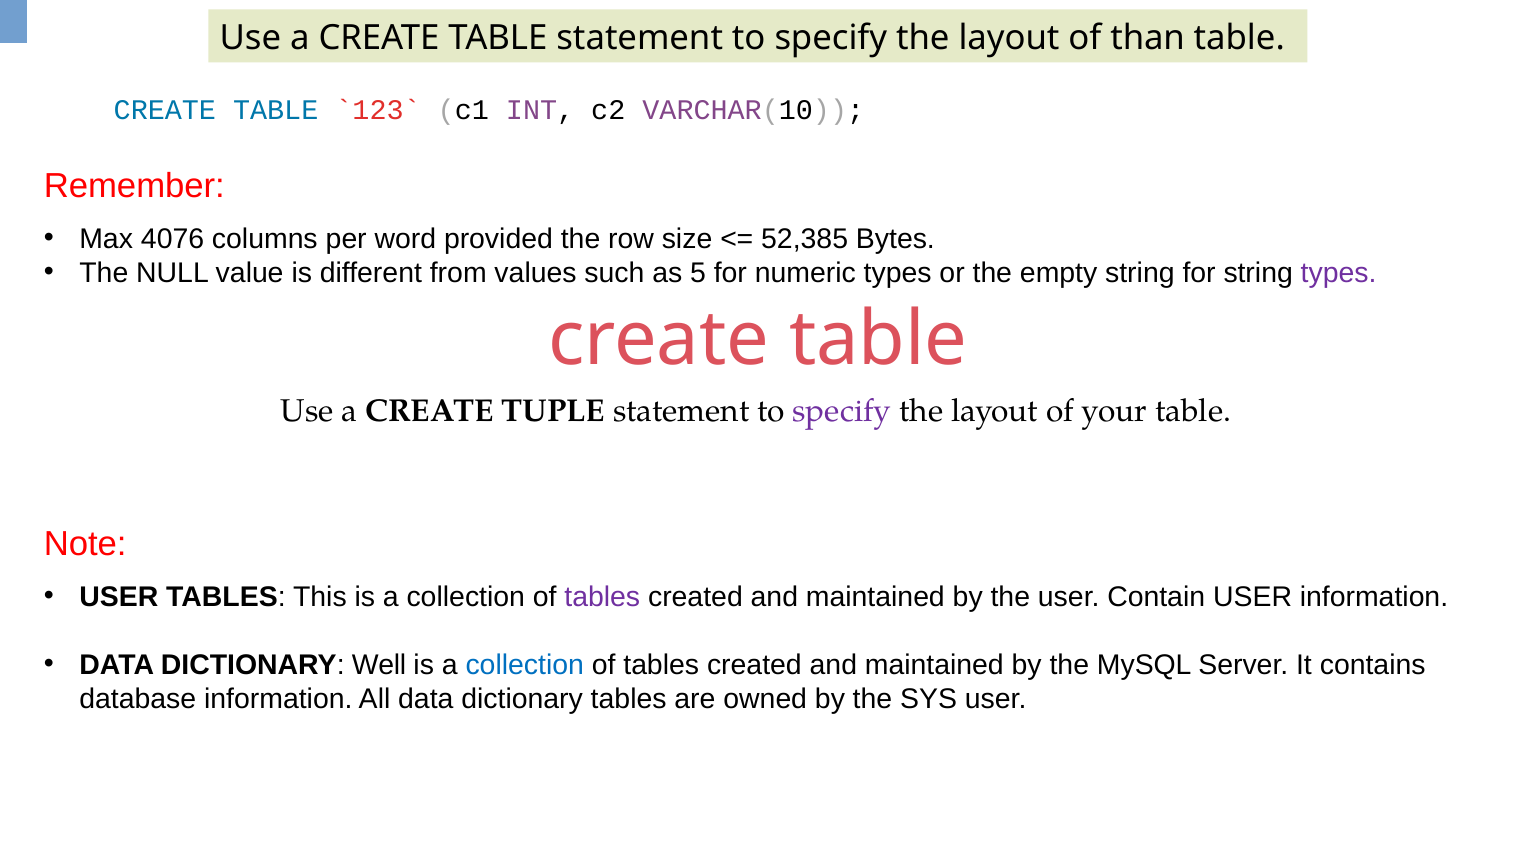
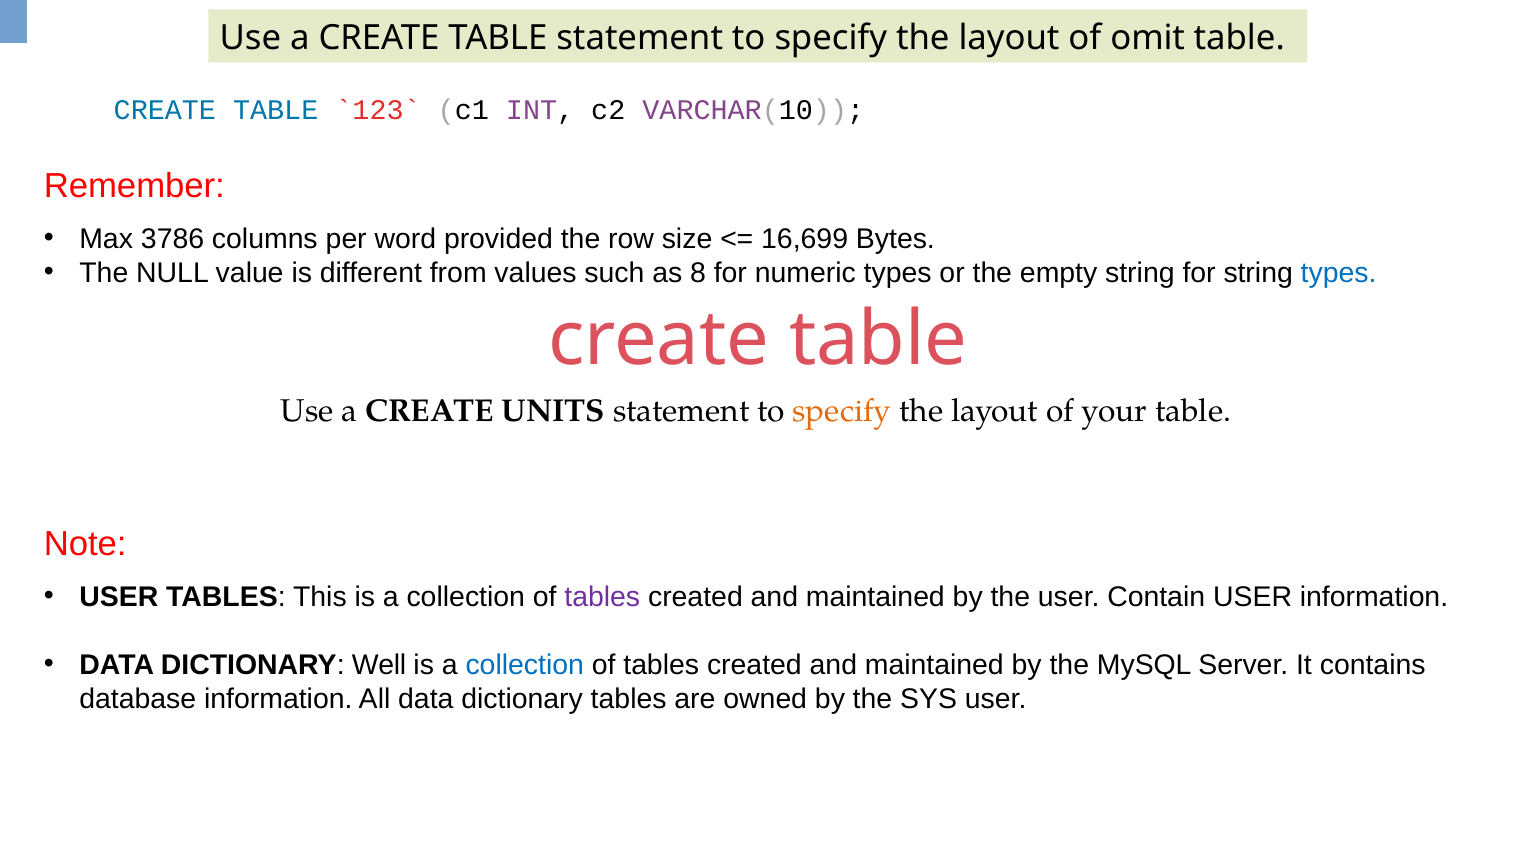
than: than -> omit (1148, 38)
4076: 4076 -> 3786 (173, 239)
52,385: 52,385 -> 16,699 (805, 239)
5: 5 -> 8 (698, 273)
types colour: purple -> blue (1339, 273)
TUPLE: TUPLE -> UNITS (553, 412)
specify colour: purple -> orange (842, 412)
